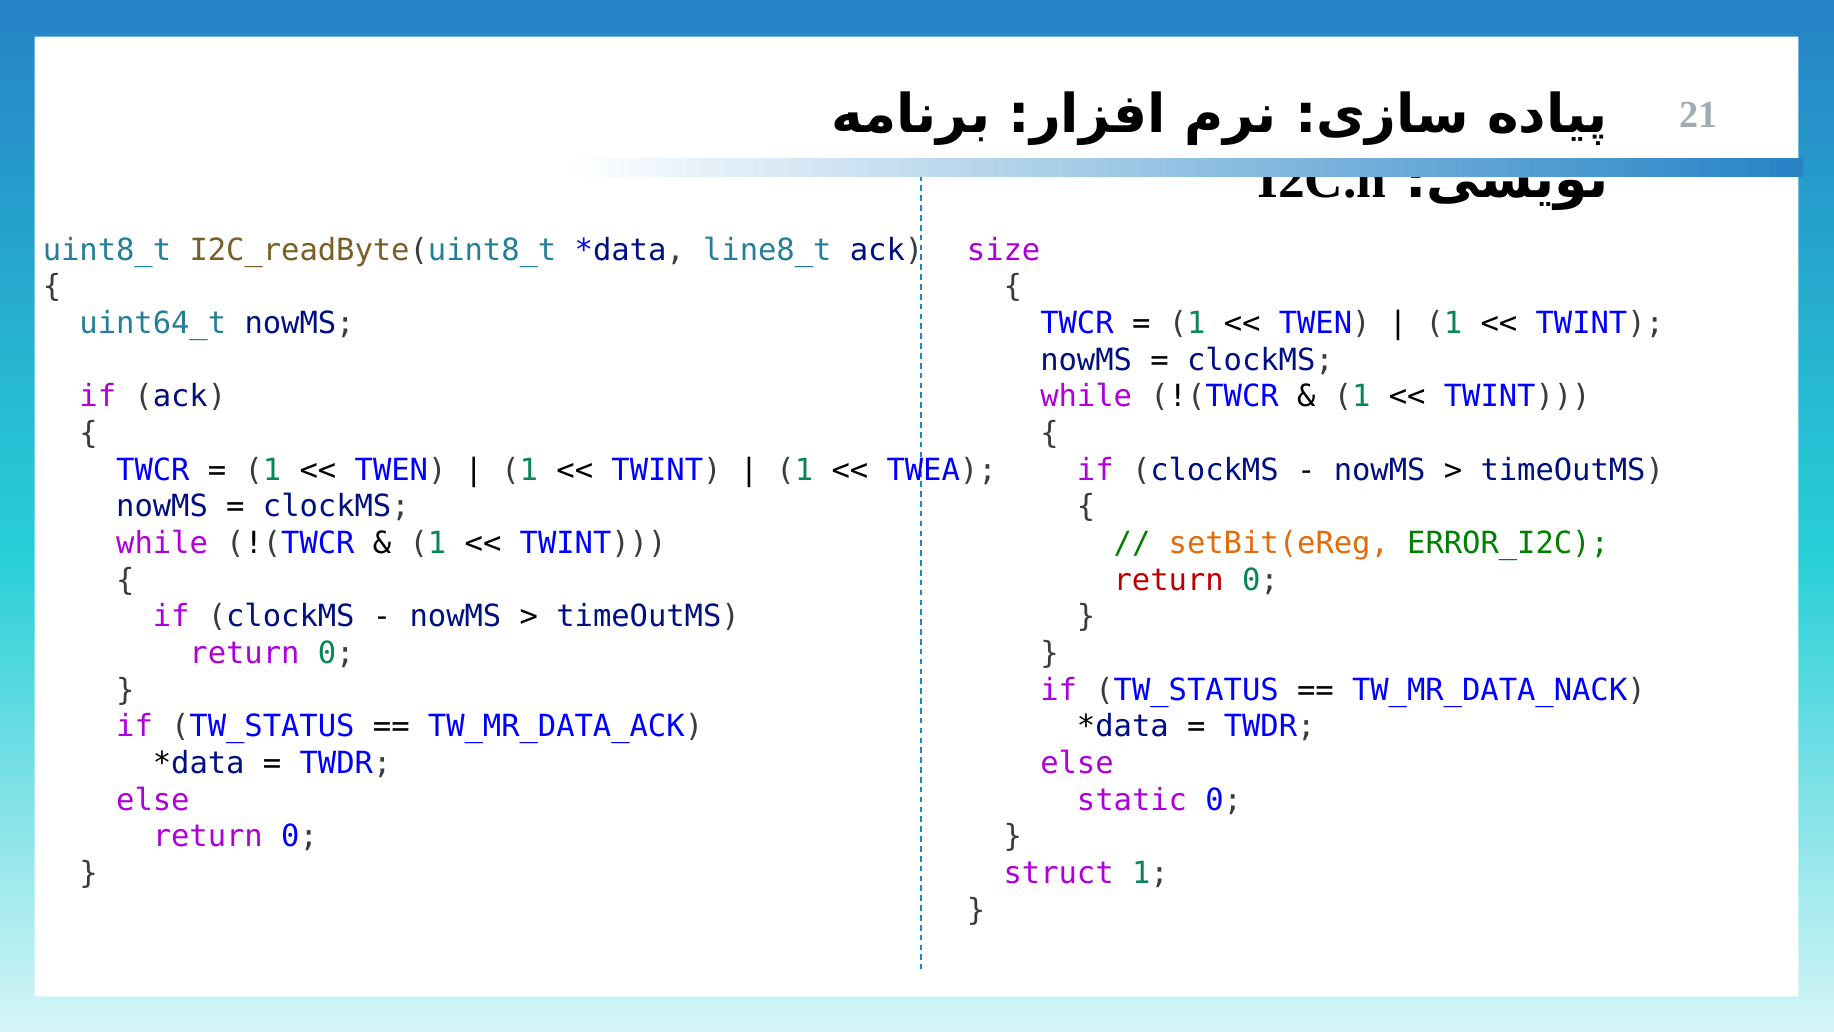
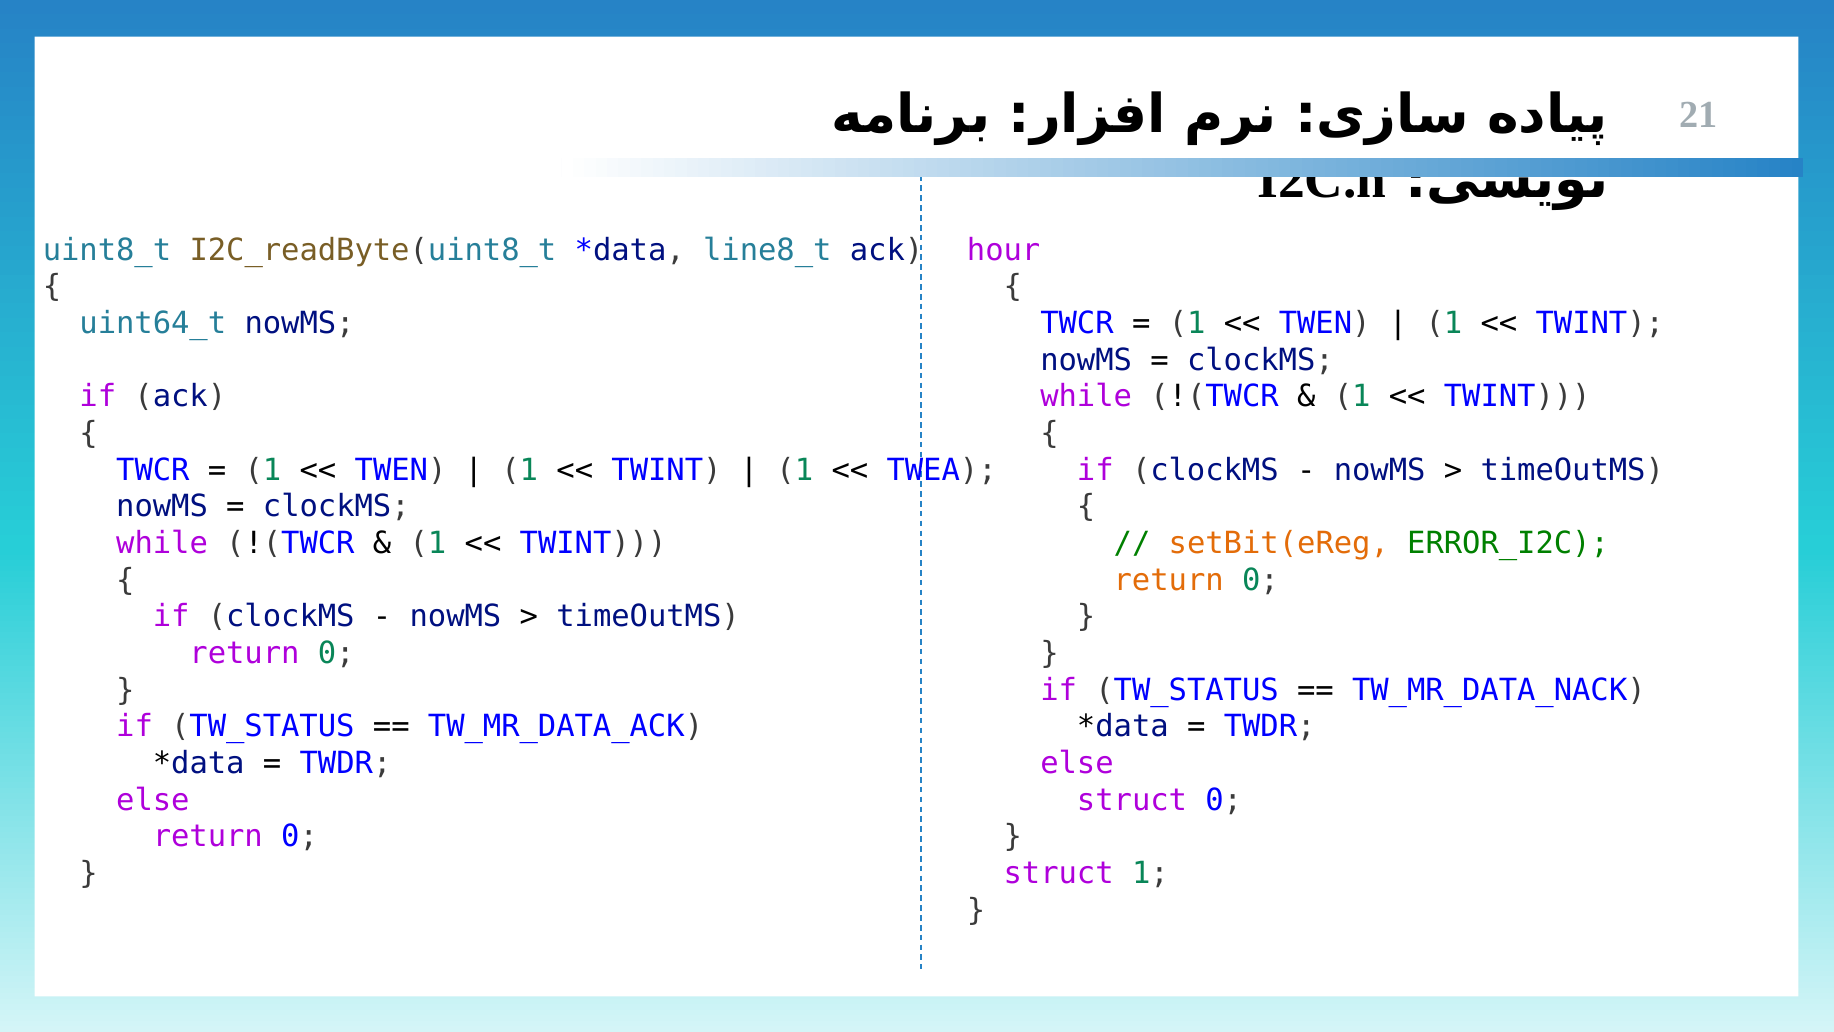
size: size -> hour (1004, 250)
return colour: red -> orange (1169, 580)
static: static -> struct (1132, 800)
